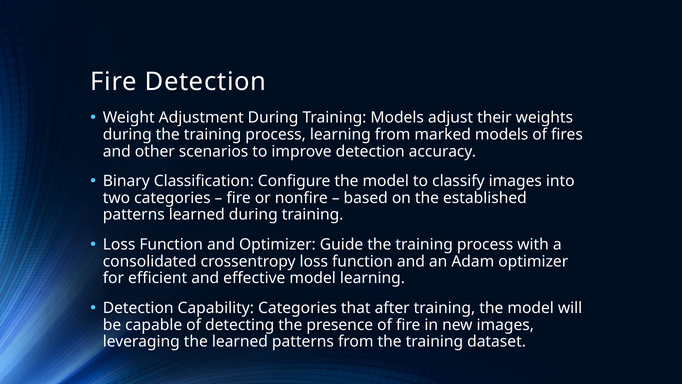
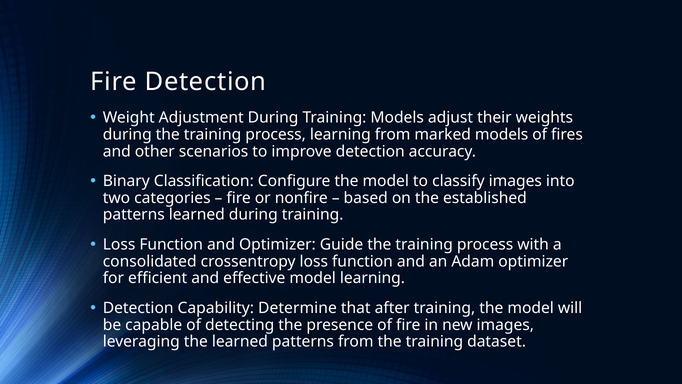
Capability Categories: Categories -> Determine (297, 308)
